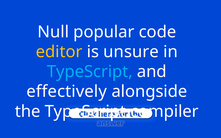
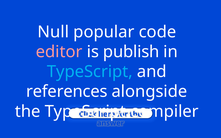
editor colour: yellow -> pink (59, 52)
unsure: unsure -> publish (131, 52)
effectively: effectively -> references (67, 92)
